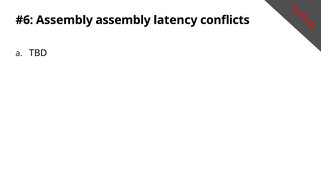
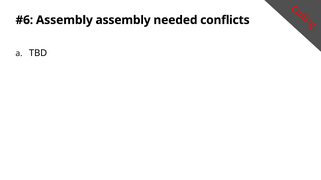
latency: latency -> needed (175, 20)
